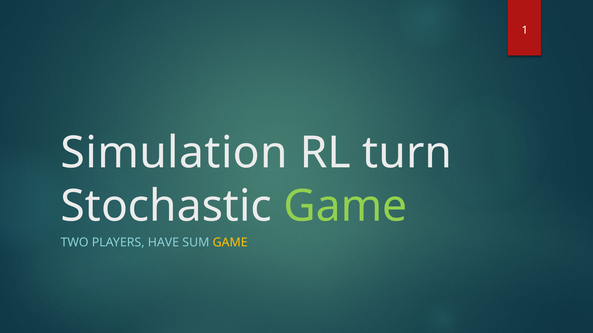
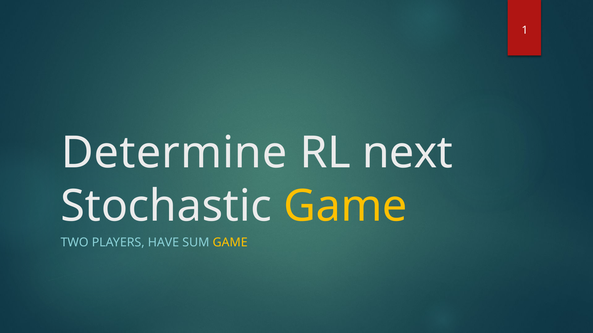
Simulation: Simulation -> Determine (174, 153)
turn: turn -> next (407, 153)
Game colour: light green -> yellow (345, 207)
